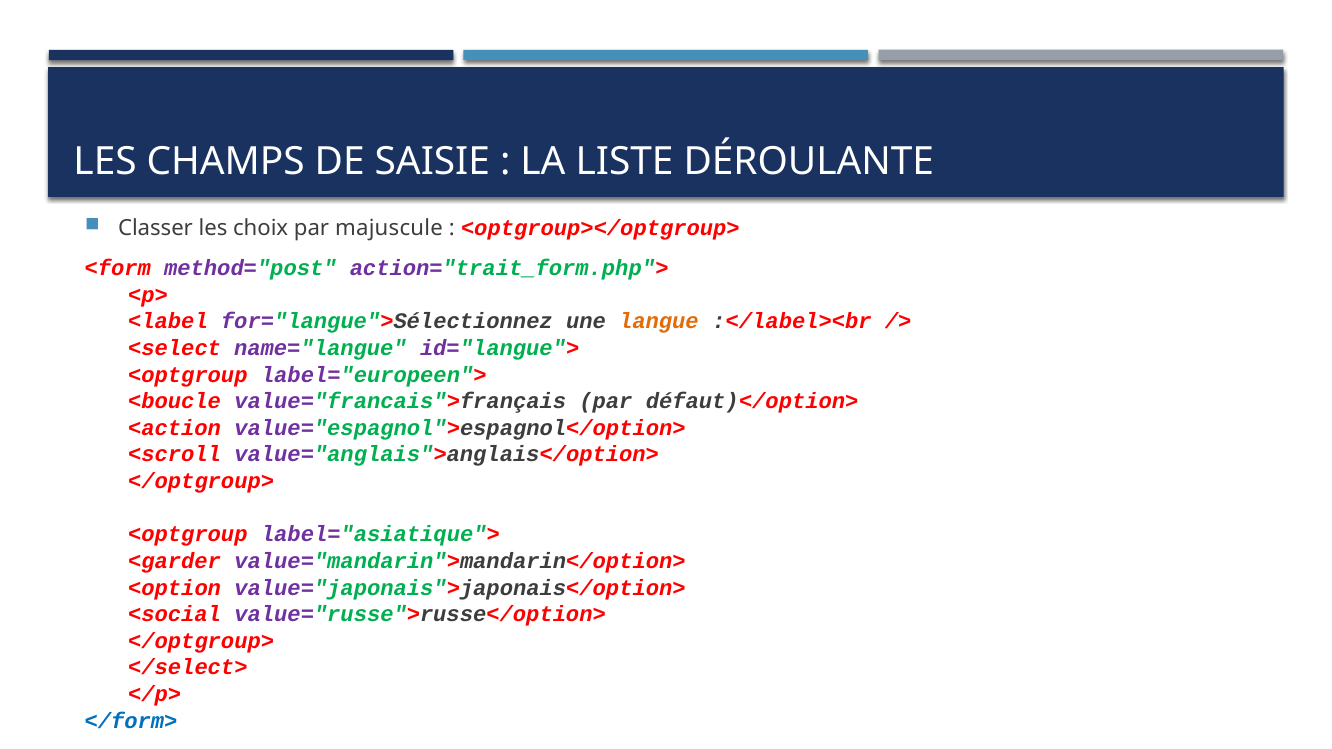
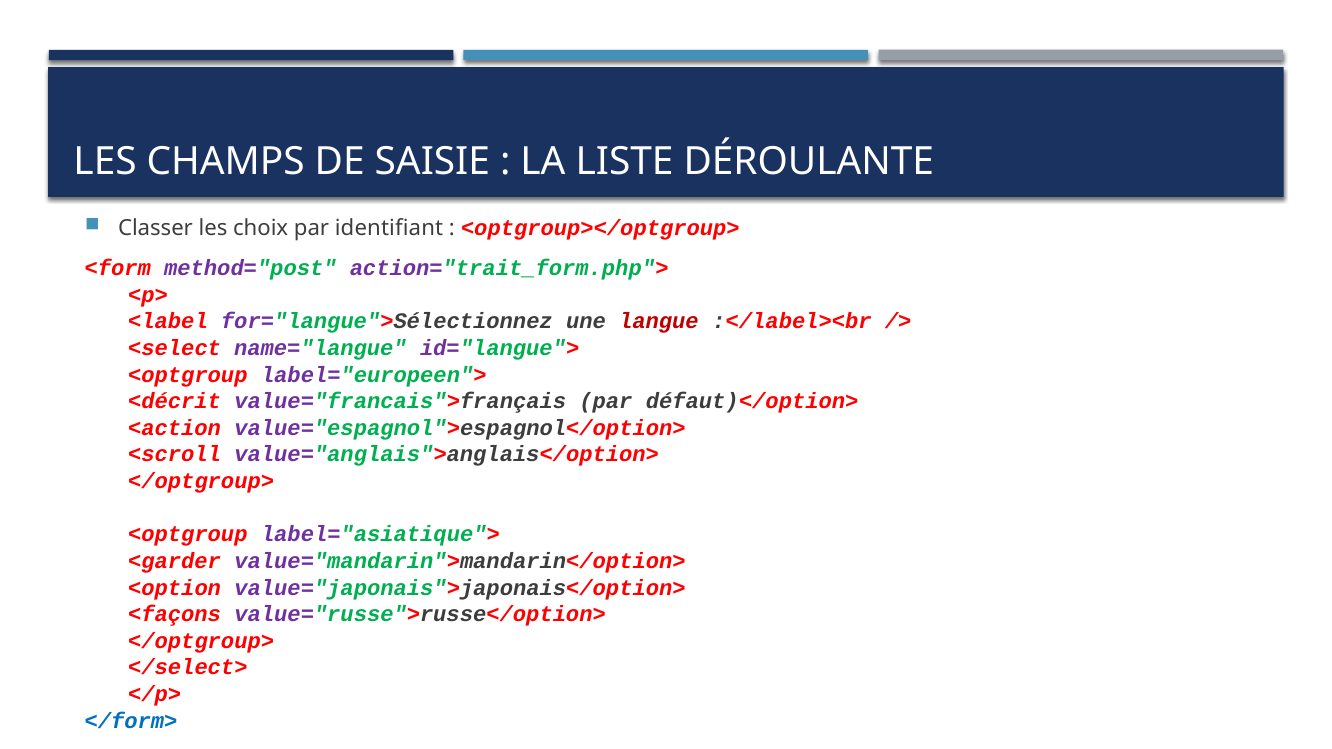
majuscule: majuscule -> identifiant (389, 228)
langue colour: orange -> red (659, 322)
<boucle: <boucle -> <décrit (175, 402)
<social: <social -> <façons (175, 615)
